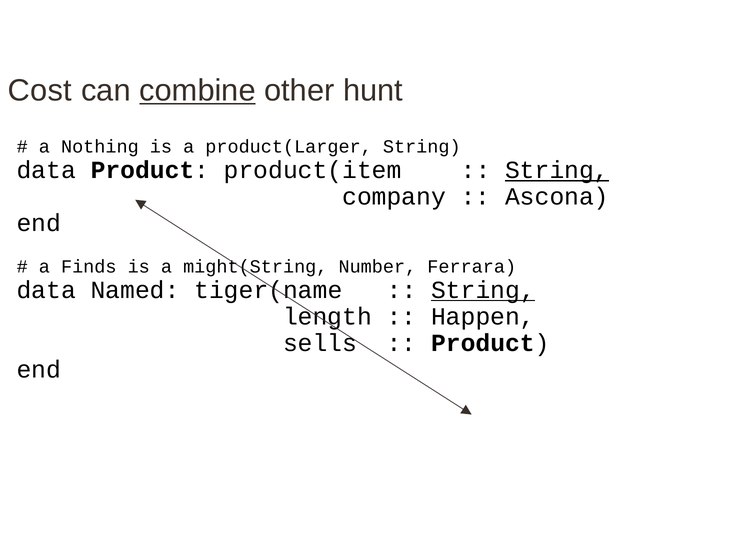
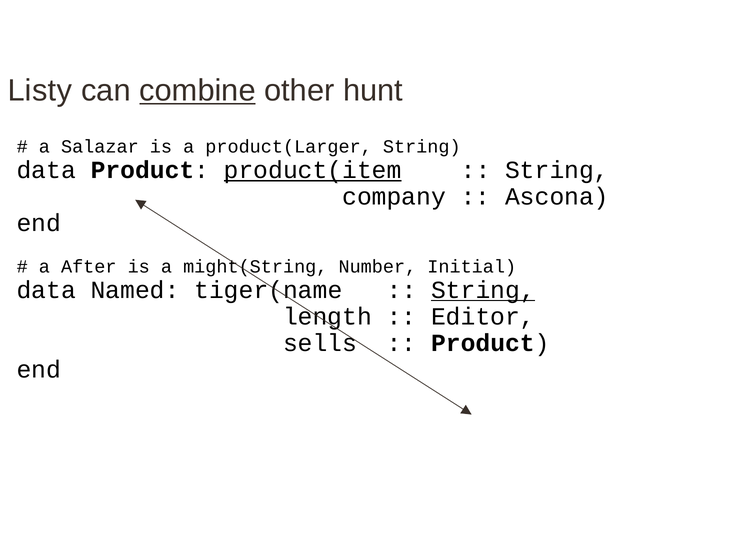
Cost: Cost -> Listy (40, 90)
Nothing: Nothing -> Salazar (100, 147)
product(item underline: none -> present (313, 170)
String underline: present -> none (557, 170)
Finds: Finds -> After (89, 267)
Ferrara: Ferrara -> Initial (472, 267)
Happen: Happen -> Editor (483, 317)
